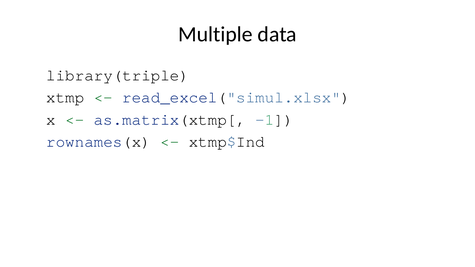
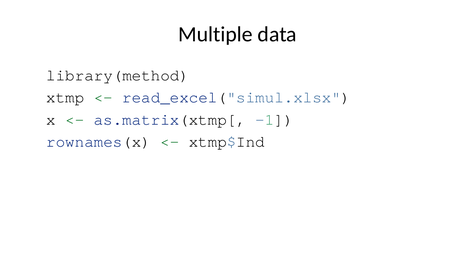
library(triple: library(triple -> library(method (118, 75)
